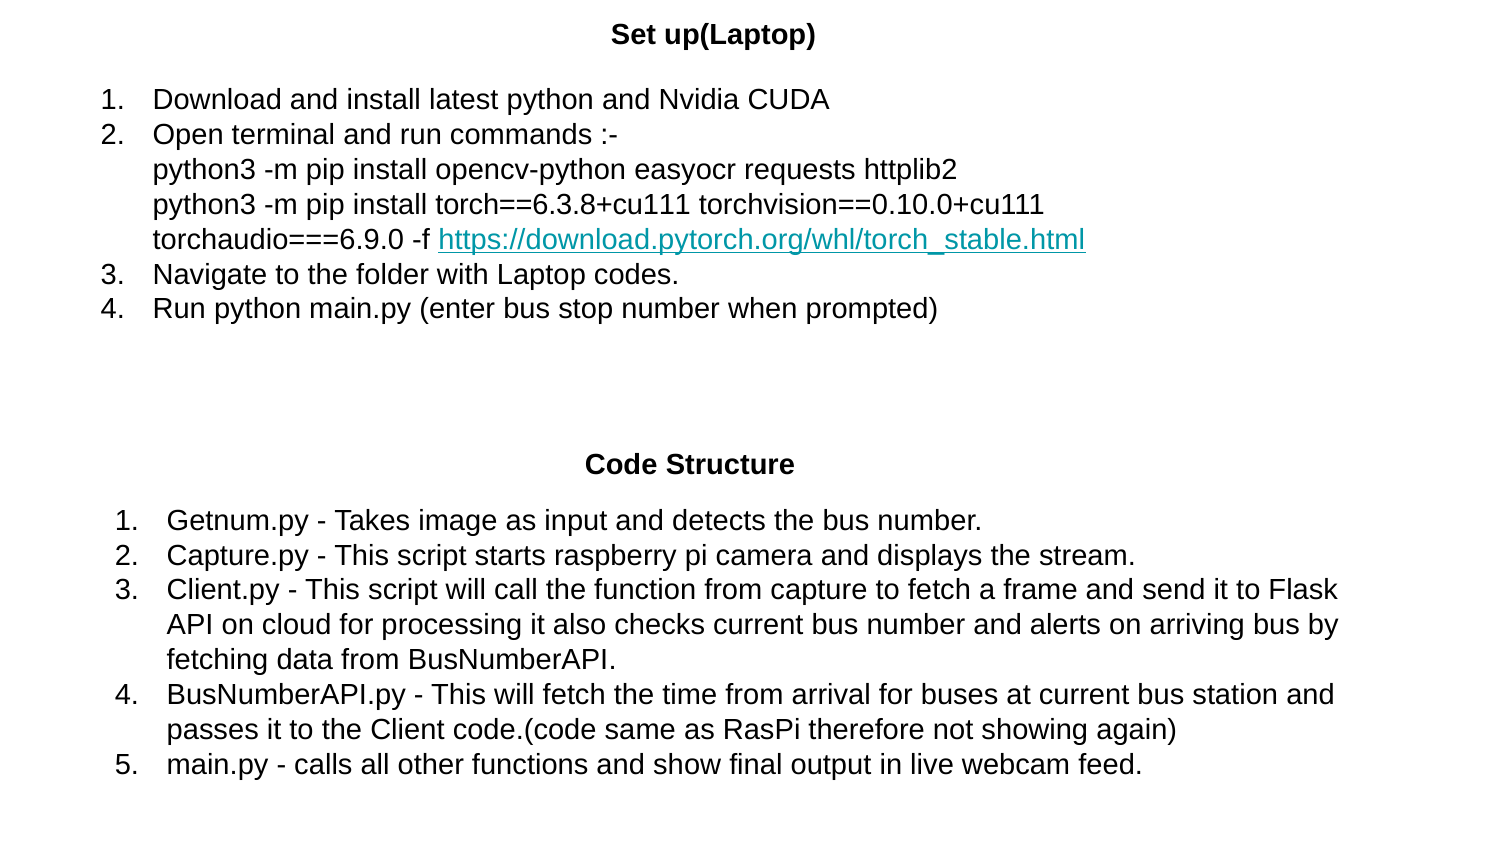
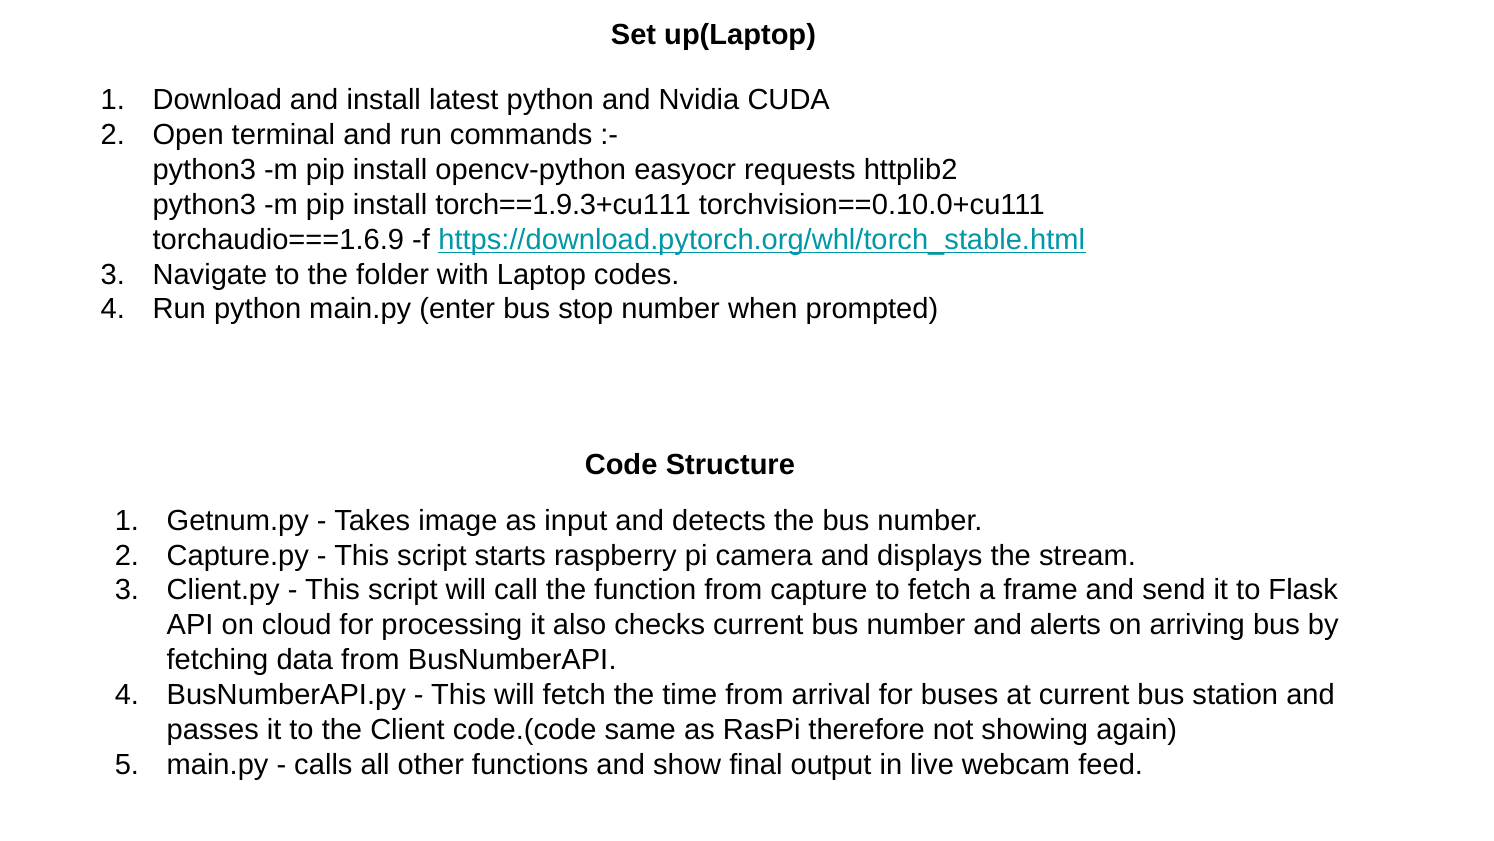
torch==6.3.8+cu111: torch==6.3.8+cu111 -> torch==1.9.3+cu111 (563, 204)
torchaudio===6.9.0: torchaudio===6.9.0 -> torchaudio===1.6.9 (278, 239)
